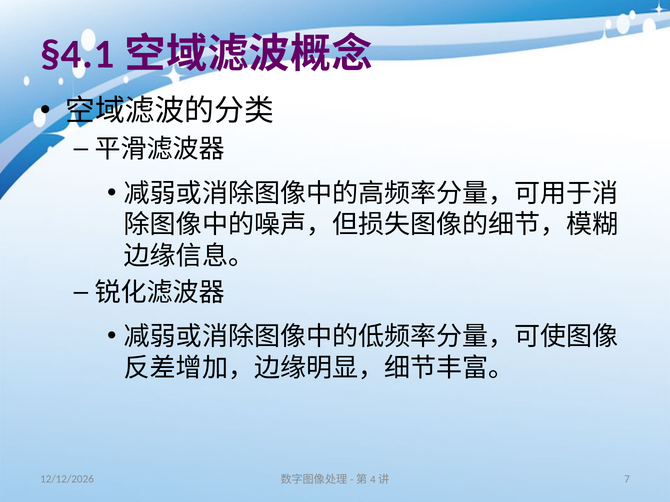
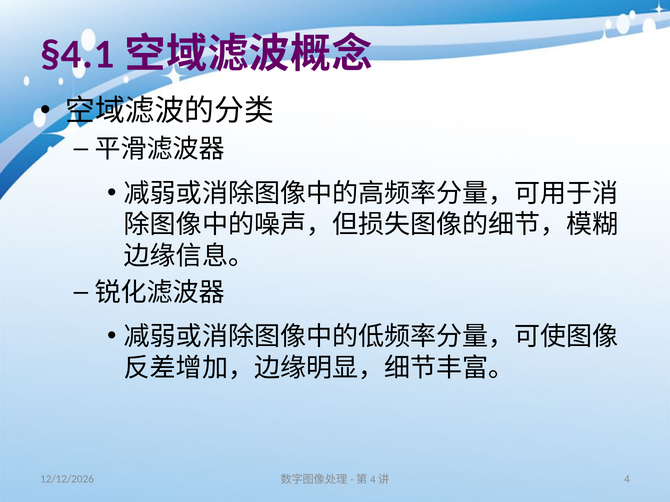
7: 7 -> 4 (627, 480)
